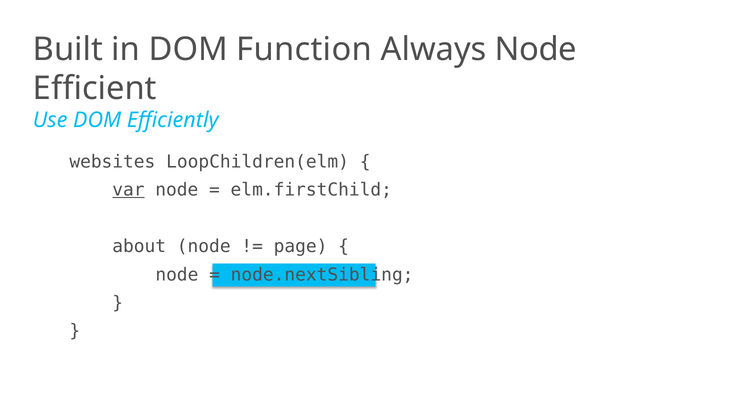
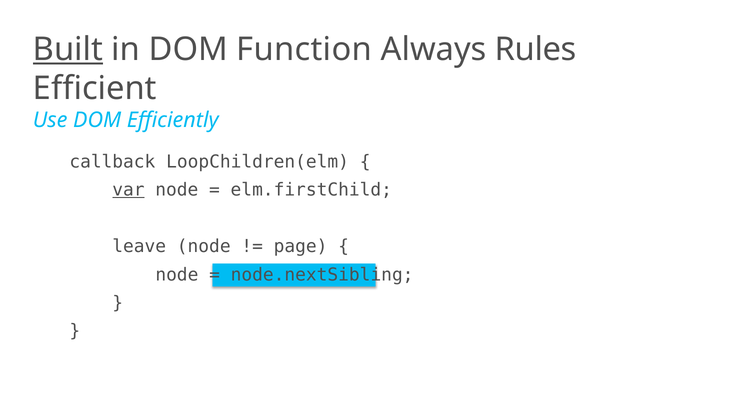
Built underline: none -> present (68, 49)
Always Node: Node -> Rules (536, 49)
websites: websites -> callback (112, 162)
about: about -> leave (139, 246)
